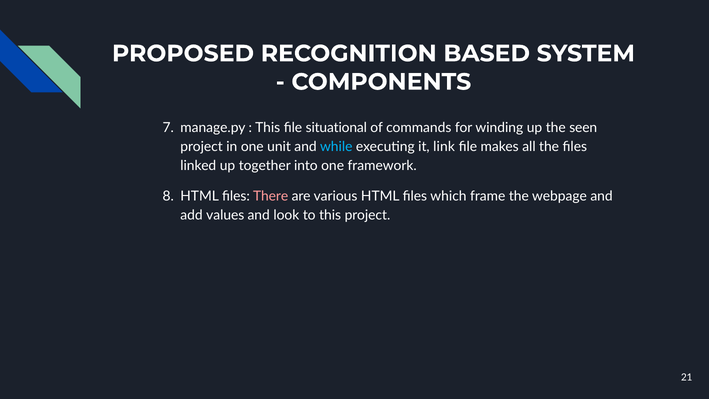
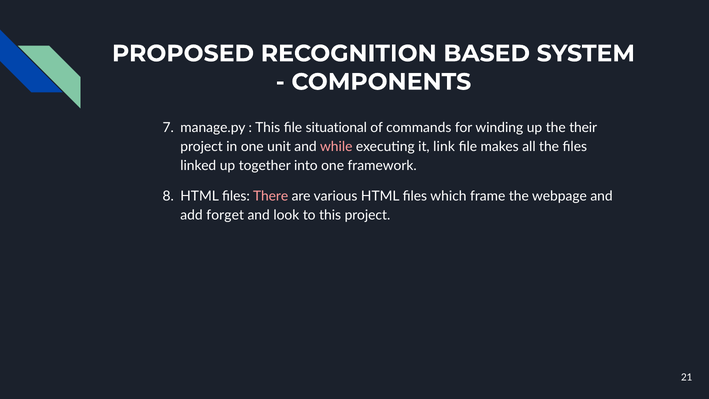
seen: seen -> their (583, 127)
while colour: light blue -> pink (336, 146)
values: values -> forget (225, 215)
